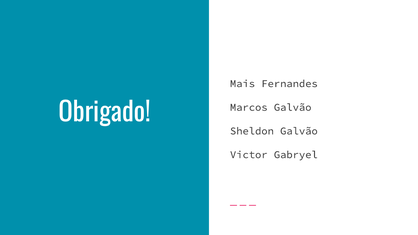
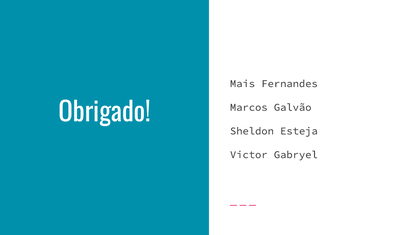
Sheldon Galvão: Galvão -> Esteja (299, 131)
